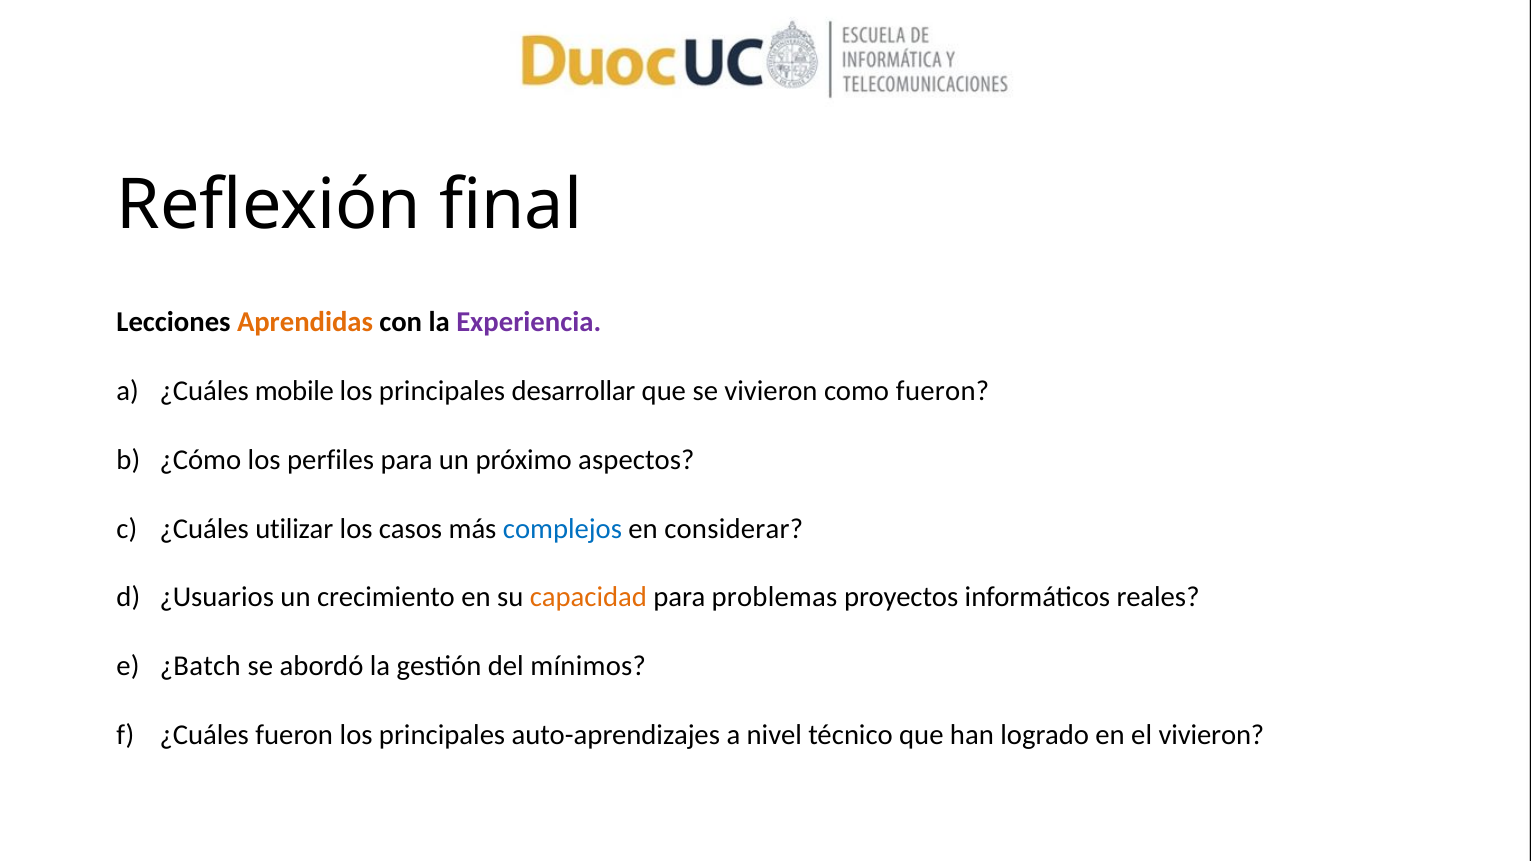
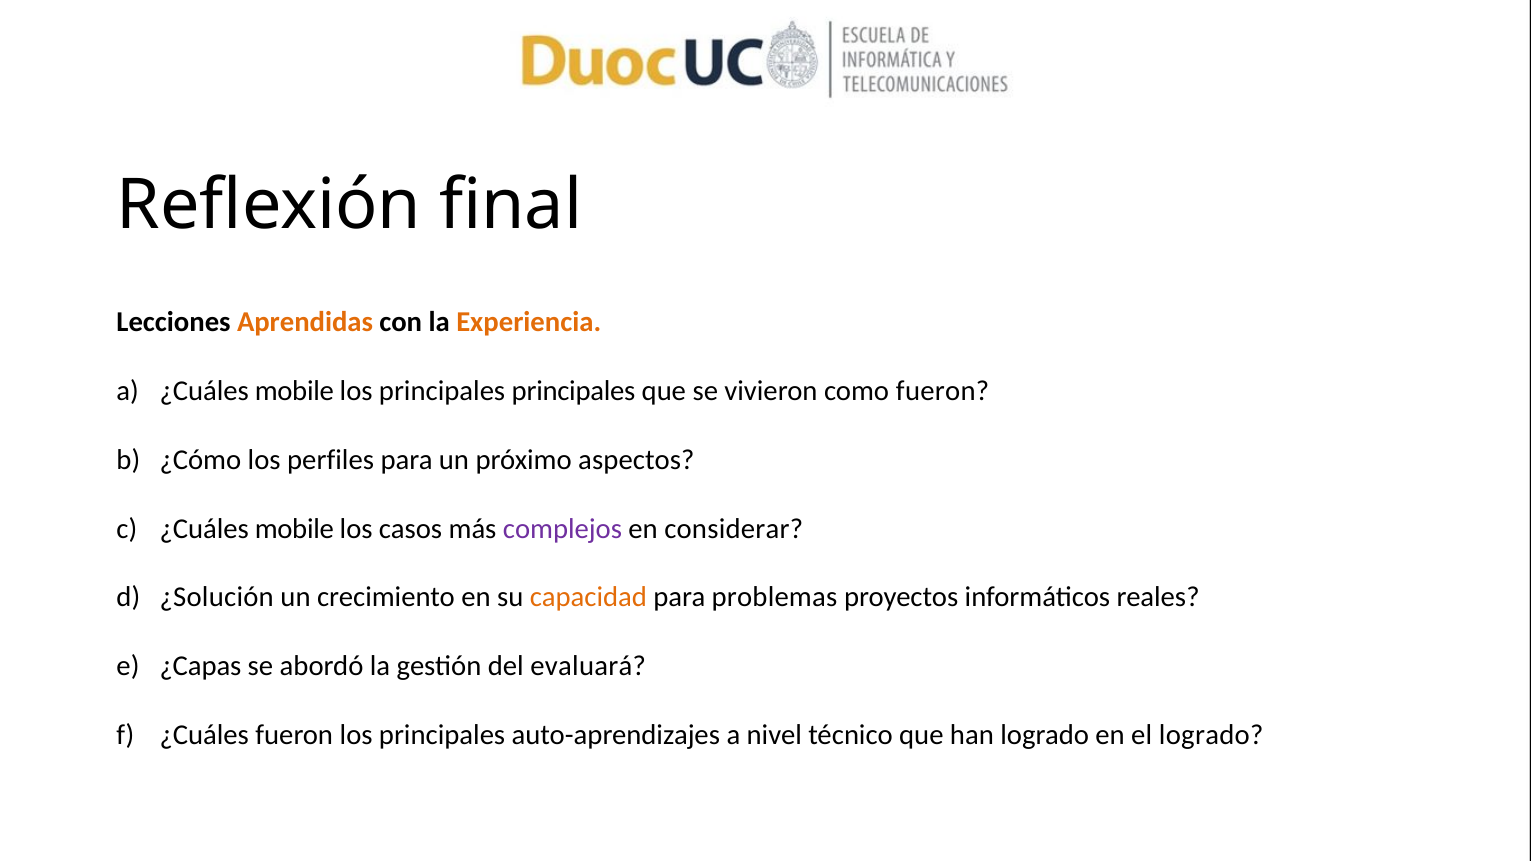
Experiencia colour: purple -> orange (529, 322)
principales desarrollar: desarrollar -> principales (574, 391)
utilizar: utilizar -> mobile (294, 529)
complejos colour: blue -> purple (563, 529)
¿Usuarios: ¿Usuarios -> ¿Solución (217, 598)
¿Batch: ¿Batch -> ¿Capas (200, 667)
mínimos: mínimos -> evaluará (588, 667)
el vivieron: vivieron -> logrado (1211, 735)
